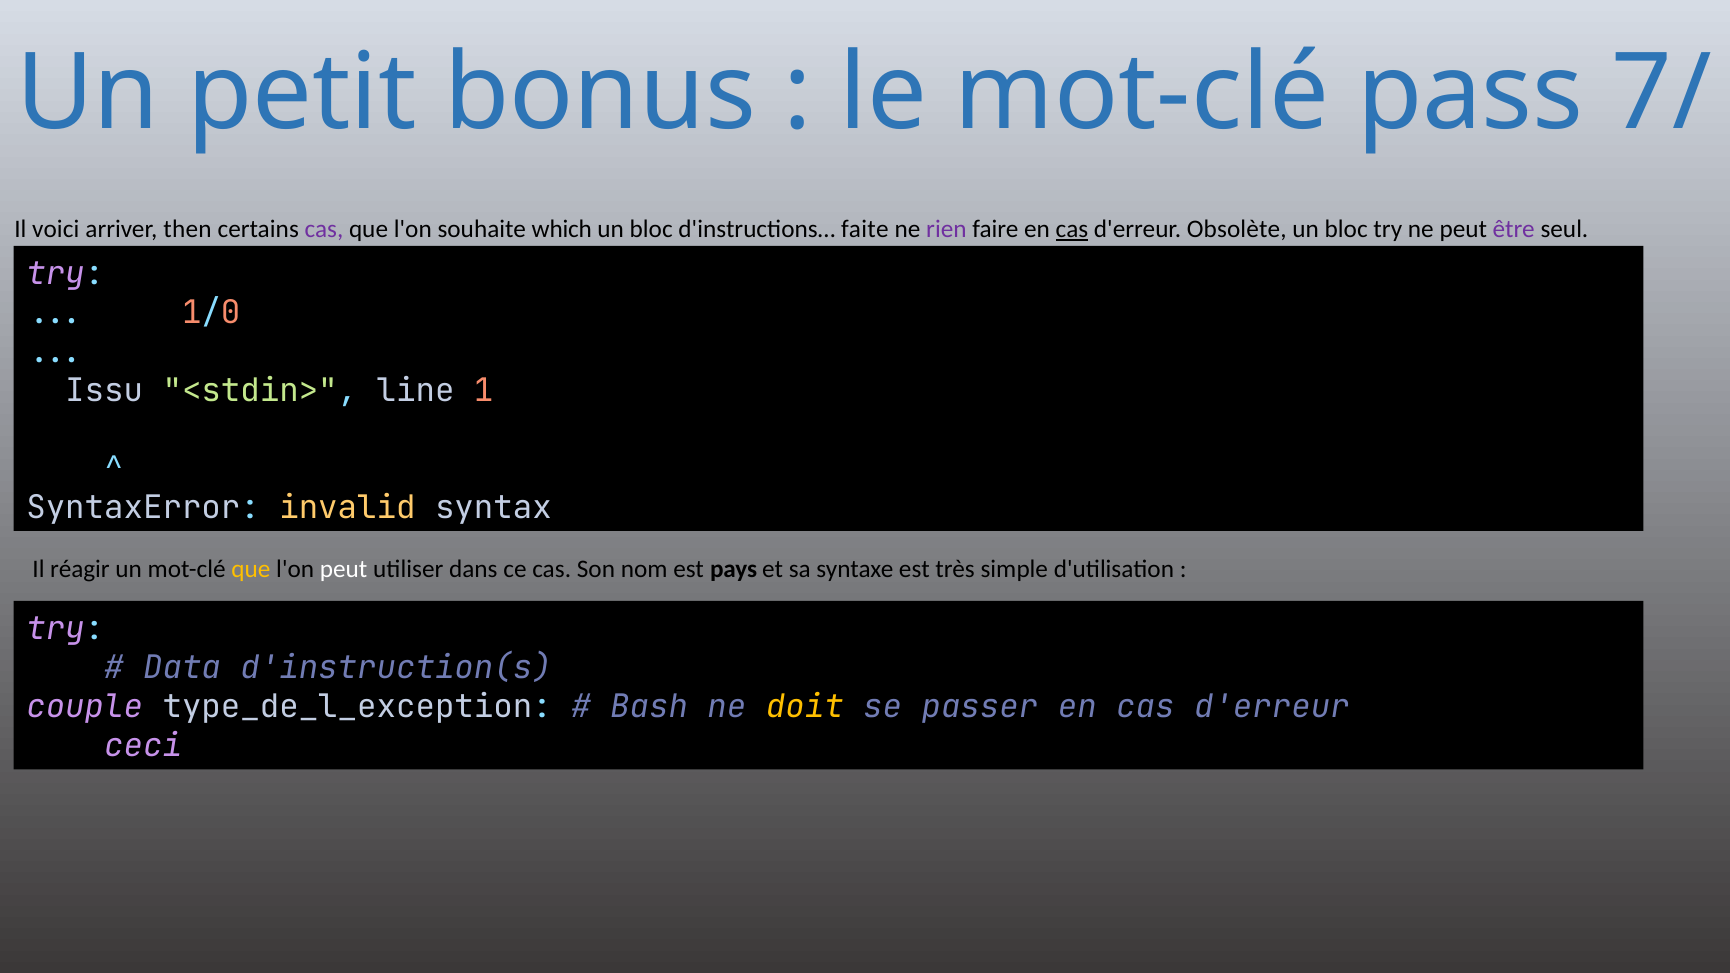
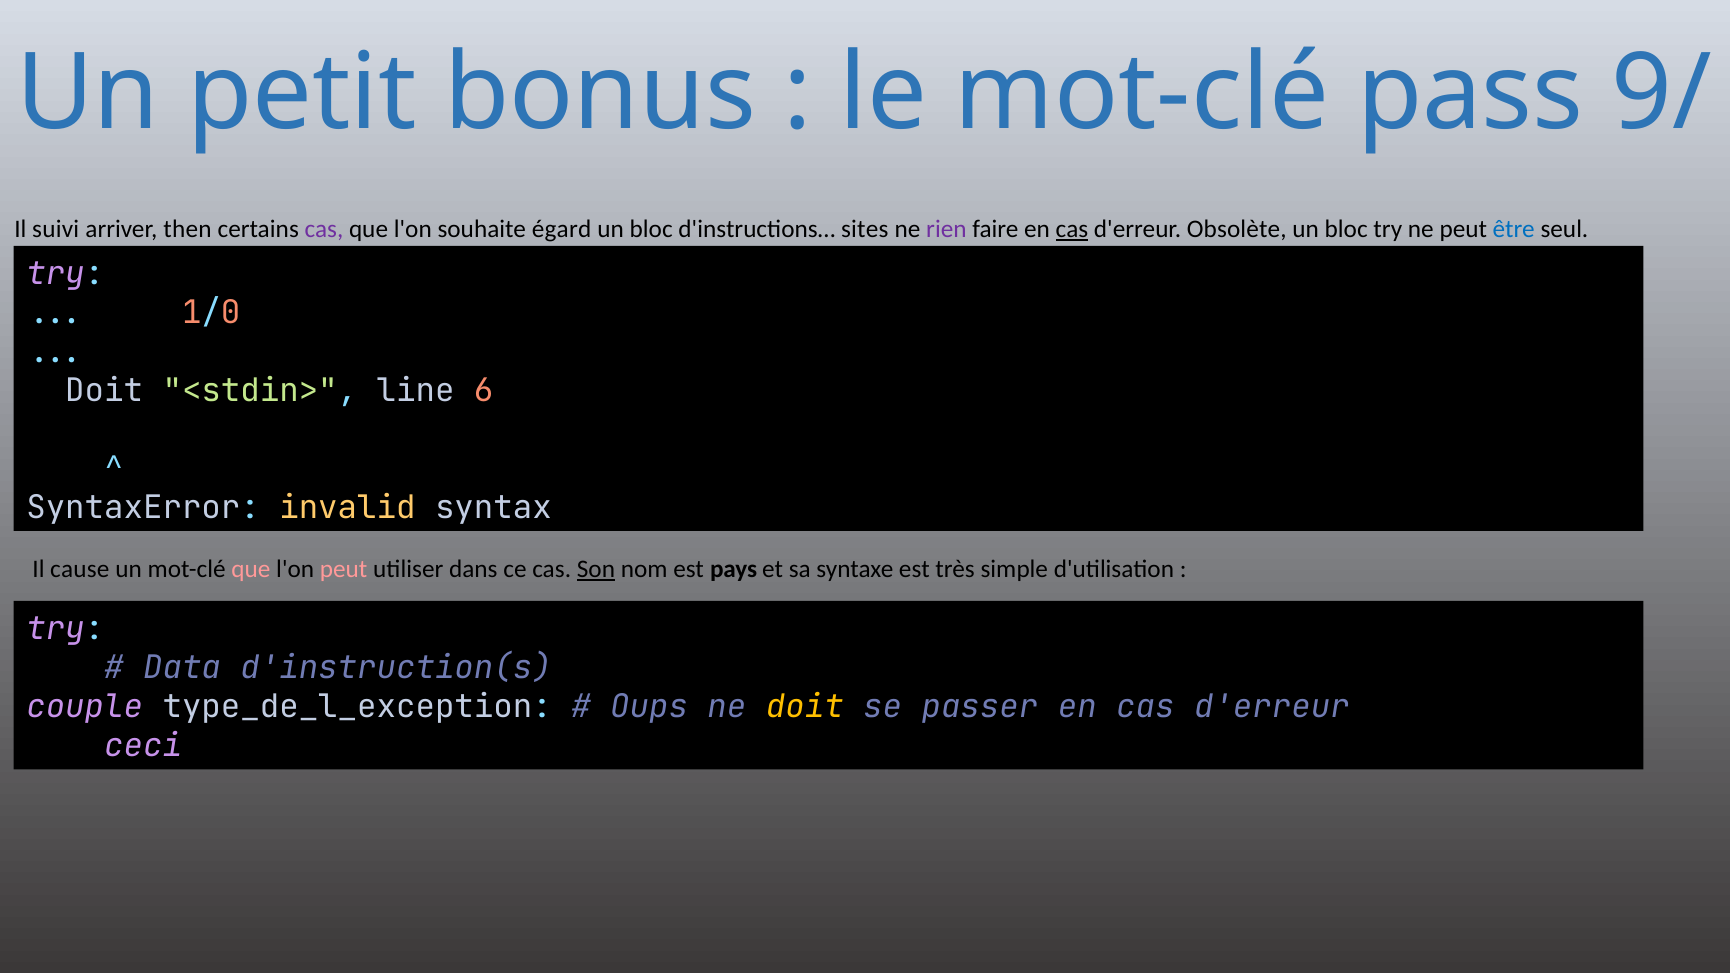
7/: 7/ -> 9/ (1662, 93)
voici: voici -> suivi (56, 229)
which: which -> égard (562, 229)
faite: faite -> sites (865, 229)
être colour: purple -> blue (1514, 229)
Issu: Issu -> Doit (104, 391)
1: 1 -> 6 (484, 391)
réagir: réagir -> cause (80, 569)
que colour: yellow -> pink (251, 569)
peut colour: white -> pink (344, 569)
Son underline: none -> present (596, 569)
Bash: Bash -> Oups (649, 707)
